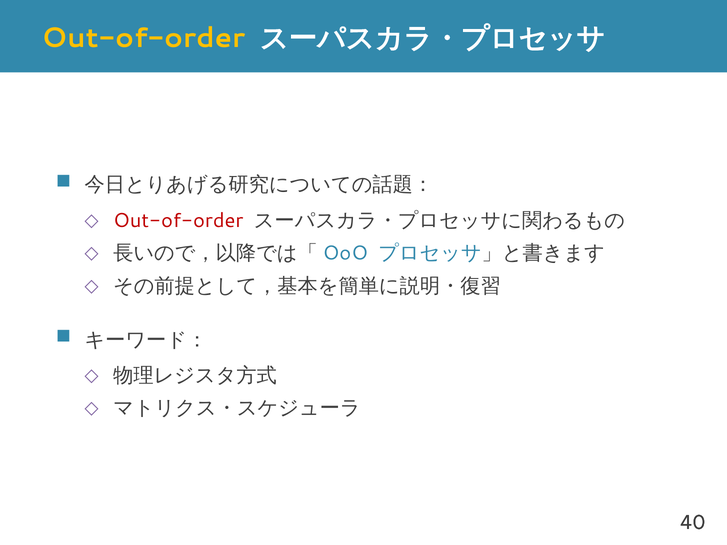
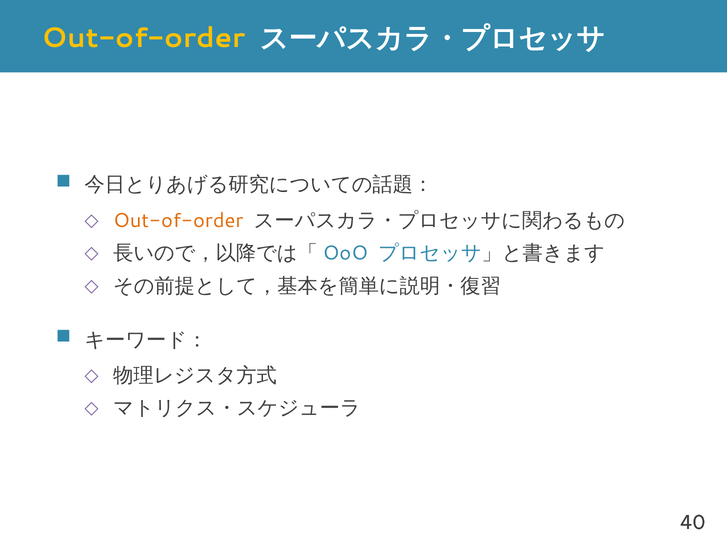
Out-of-order colour: red -> orange (178, 221)
